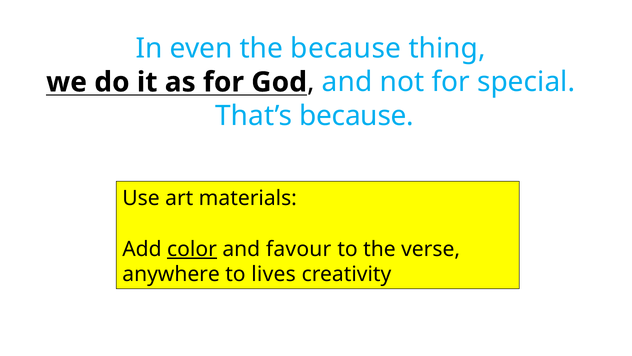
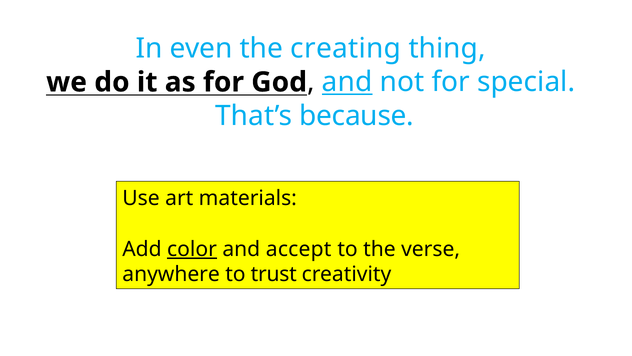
the because: because -> creating (346, 48)
and underline: none -> present (347, 82)
favour: favour -> accept (299, 249)
lives: lives -> trust (274, 274)
